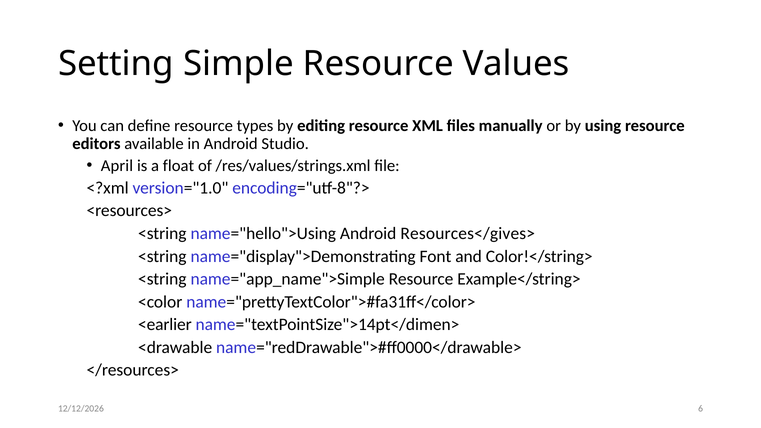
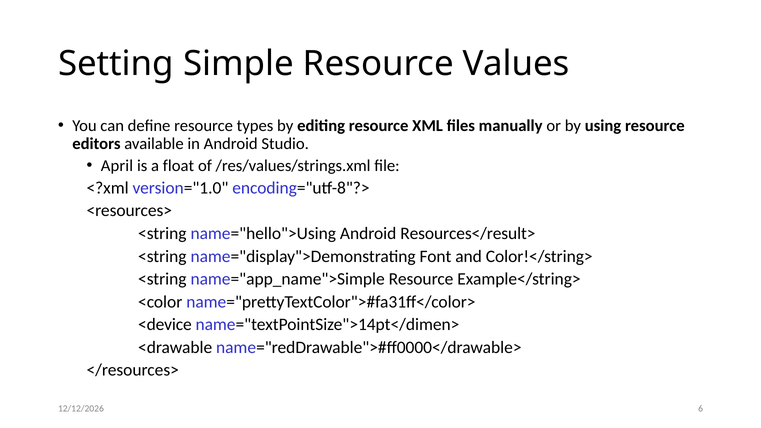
Resources</gives>: Resources</gives> -> Resources</result> (468, 234)
<earlier: <earlier -> <device (165, 325)
